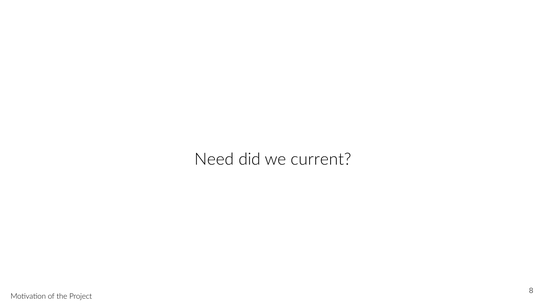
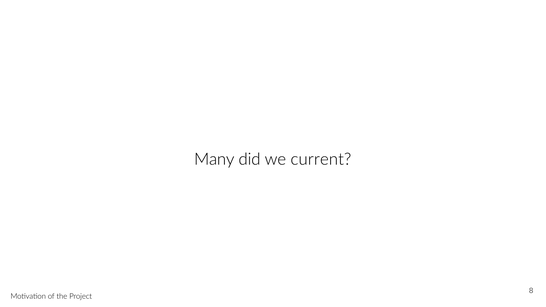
Need: Need -> Many (214, 159)
